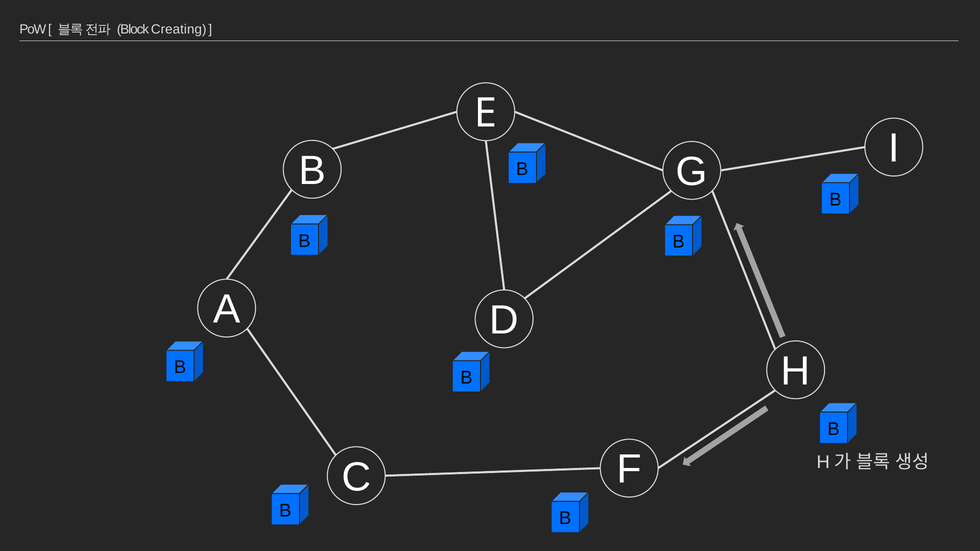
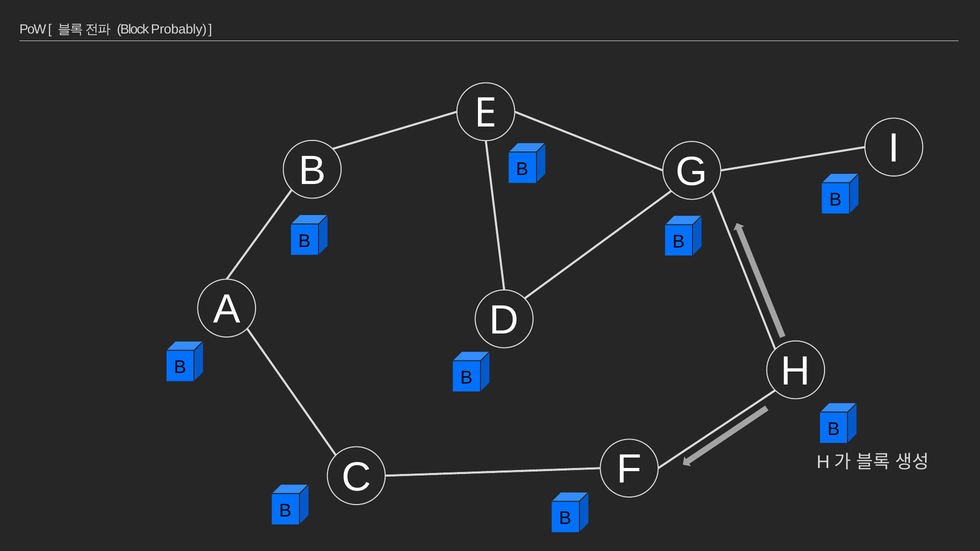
Creating: Creating -> Probably (179, 29)
